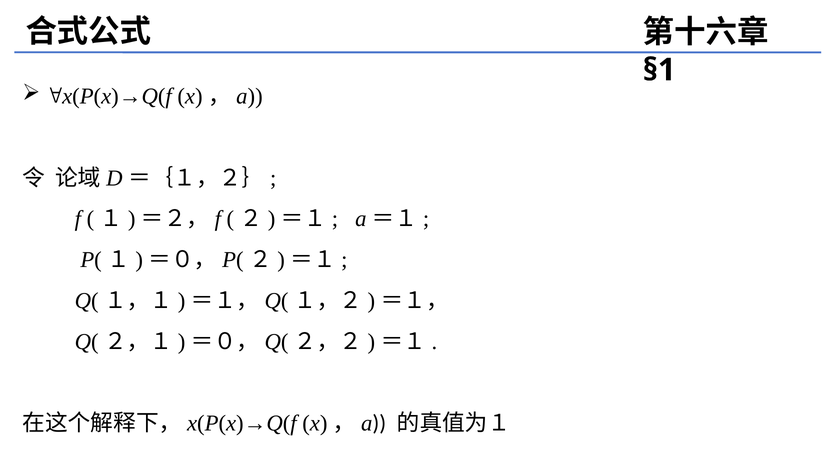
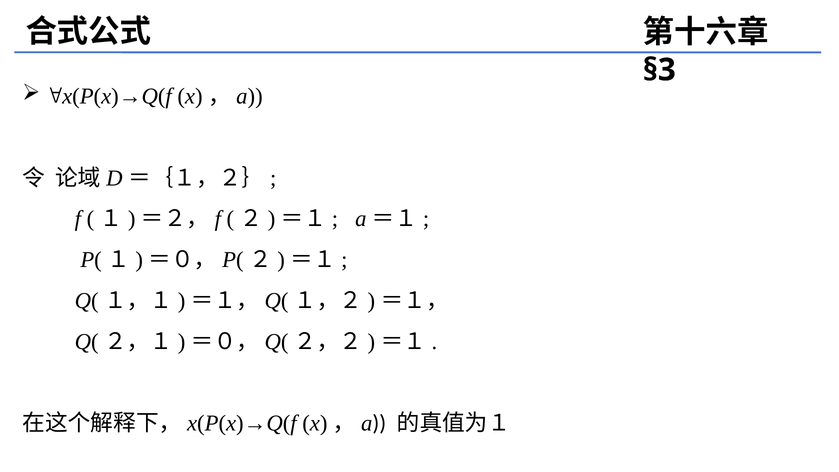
§1: §1 -> §3 (659, 70)
